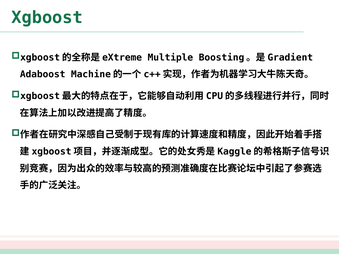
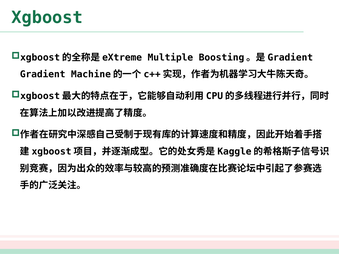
Adaboost: Adaboost -> Gradient (43, 74)
